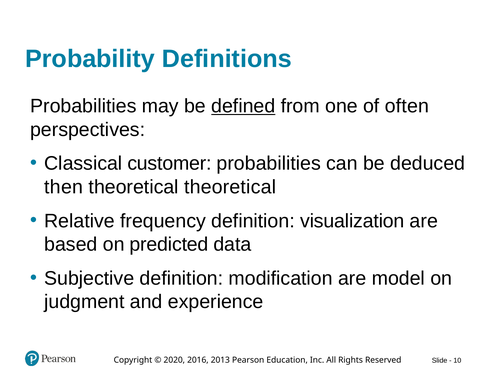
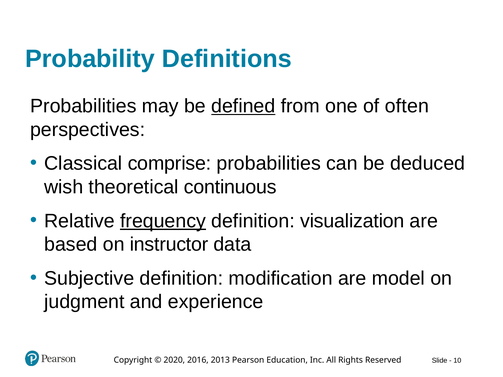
customer: customer -> comprise (170, 164)
then: then -> wish (64, 187)
theoretical theoretical: theoretical -> continuous (230, 187)
frequency underline: none -> present (163, 221)
predicted: predicted -> instructor (169, 245)
